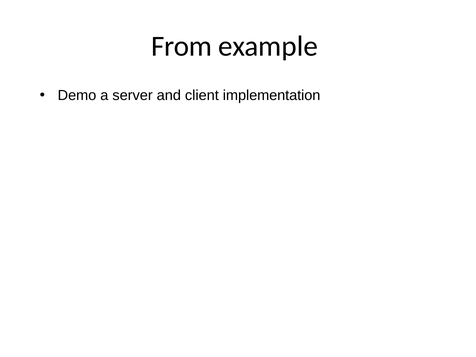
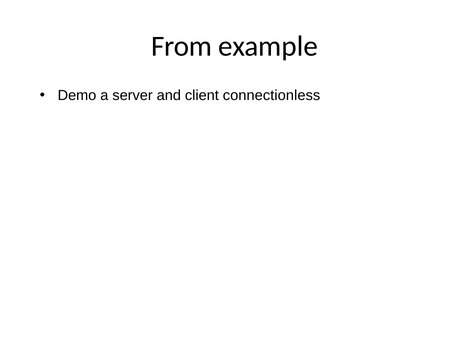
implementation: implementation -> connectionless (272, 95)
